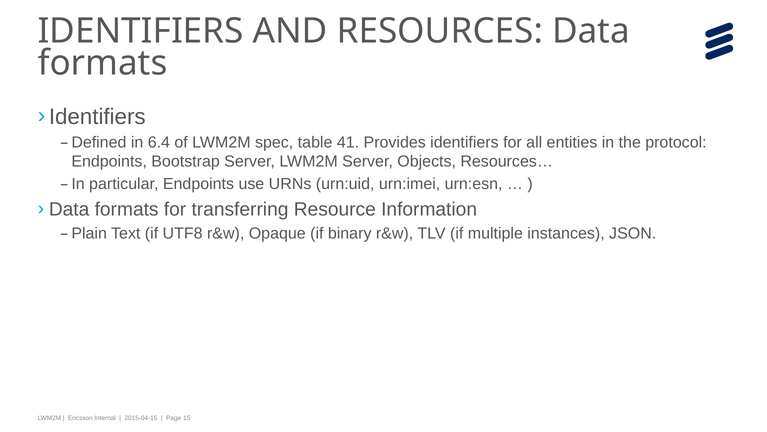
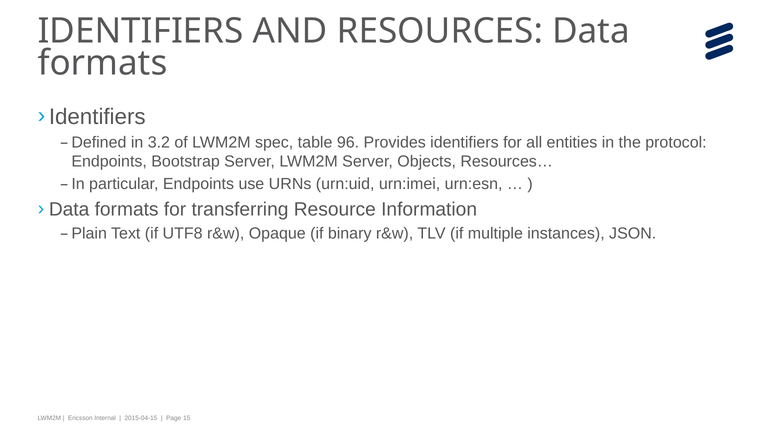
6.4: 6.4 -> 3.2 (159, 142)
41: 41 -> 96 (348, 142)
